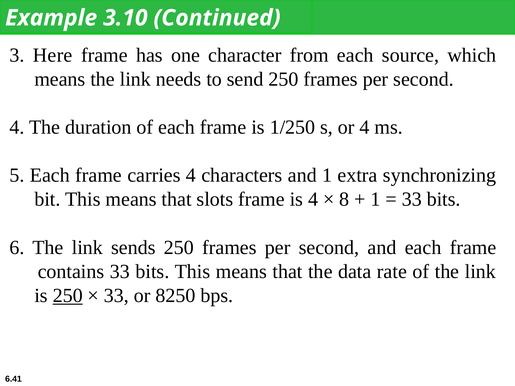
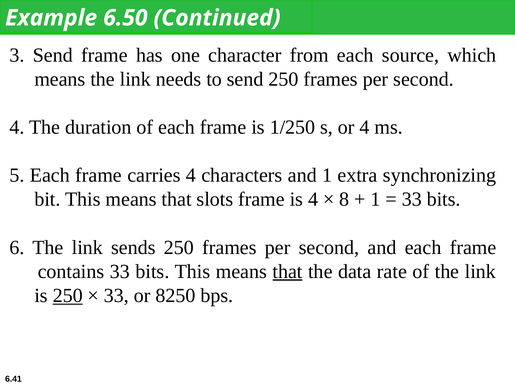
3.10: 3.10 -> 6.50 (125, 18)
3 Here: Here -> Send (53, 55)
that underline: none -> present (288, 272)
